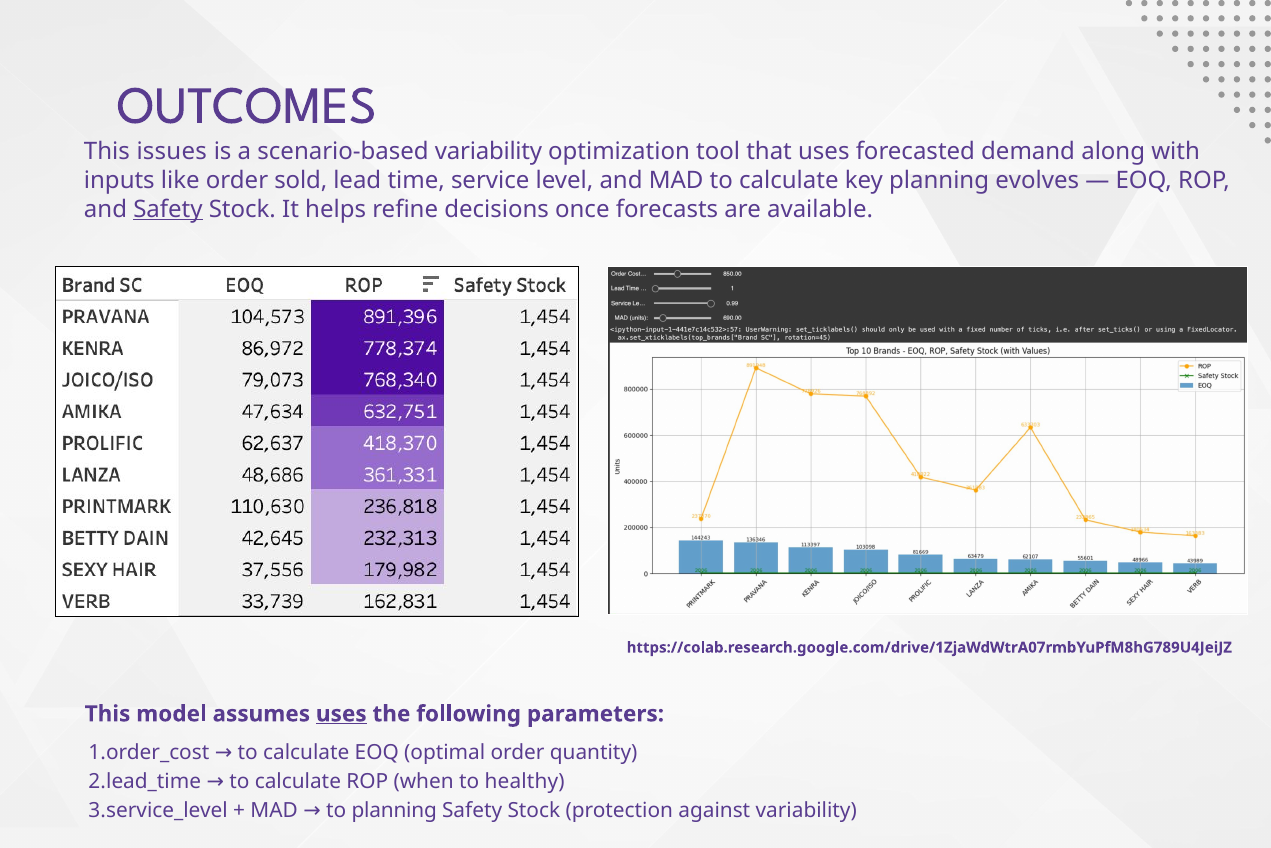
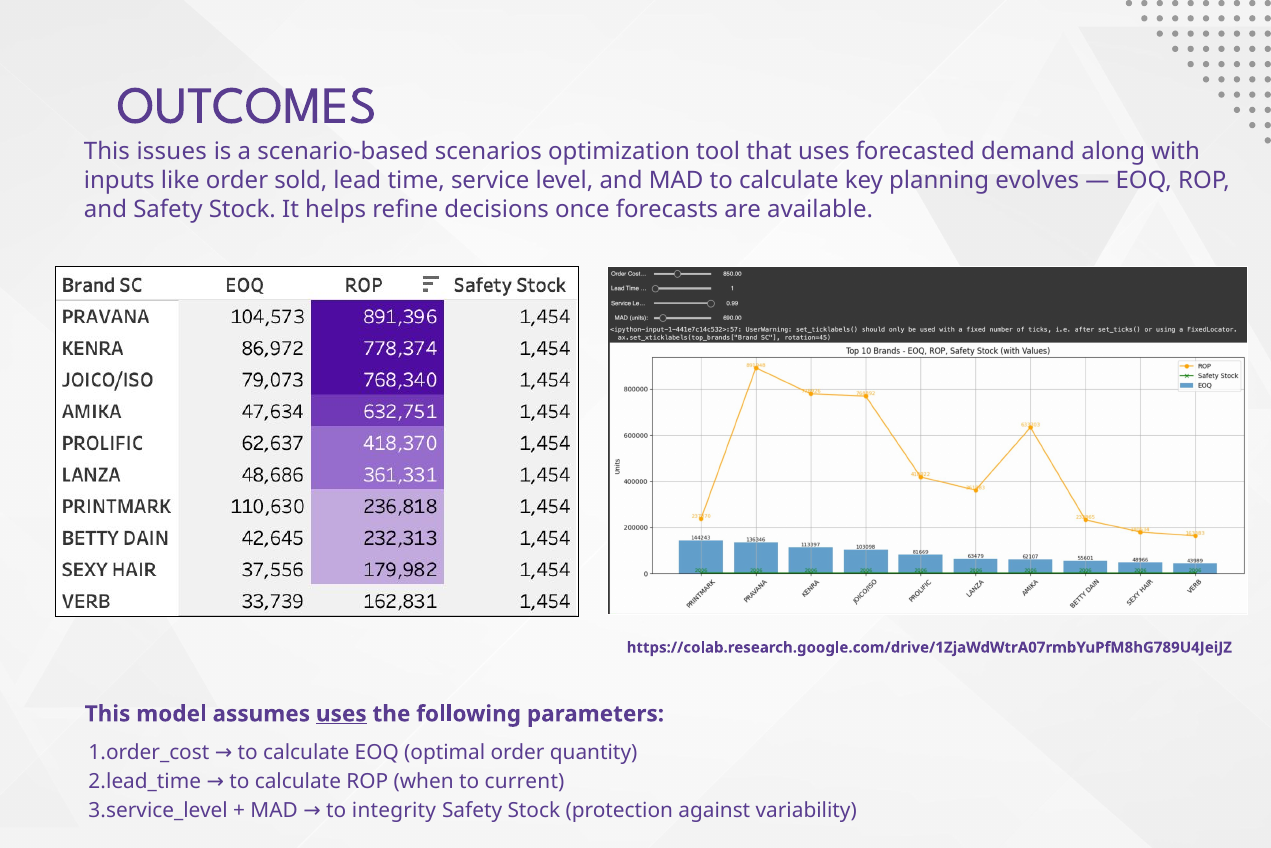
scenario-based variability: variability -> scenarios (488, 152)
Safety underline: present -> none (168, 209)
healthy: healthy -> current (525, 781)
to planning: planning -> integrity (394, 810)
